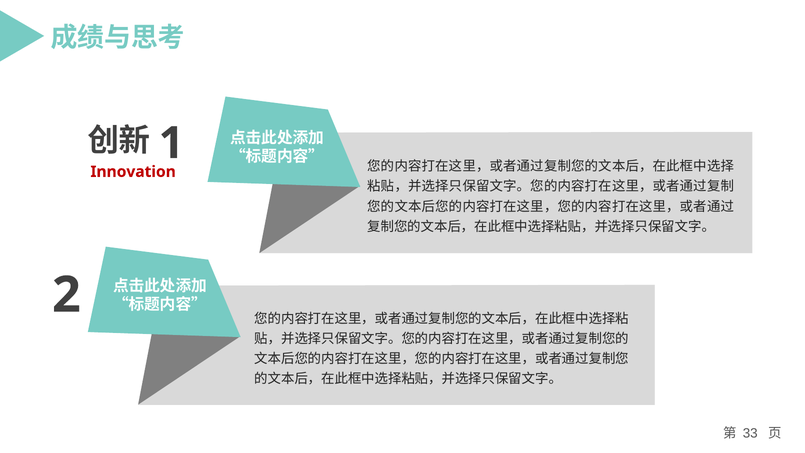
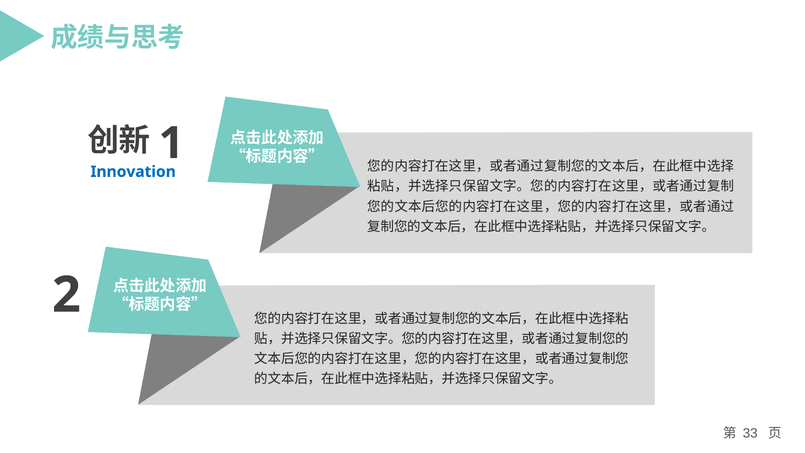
Innovation colour: red -> blue (133, 172)
